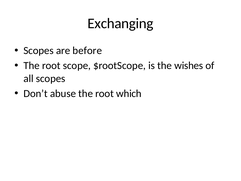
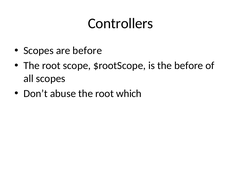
Exchanging: Exchanging -> Controllers (120, 23)
the wishes: wishes -> before (189, 66)
